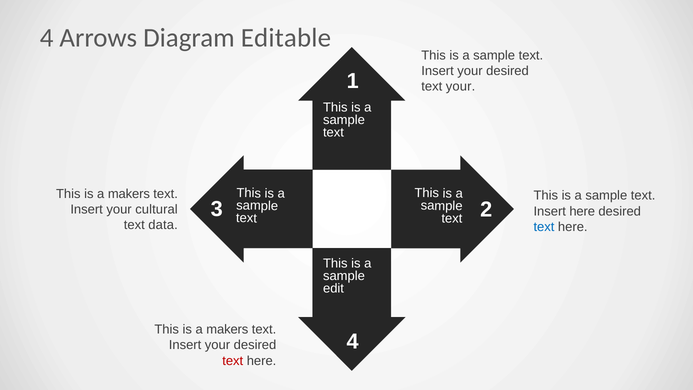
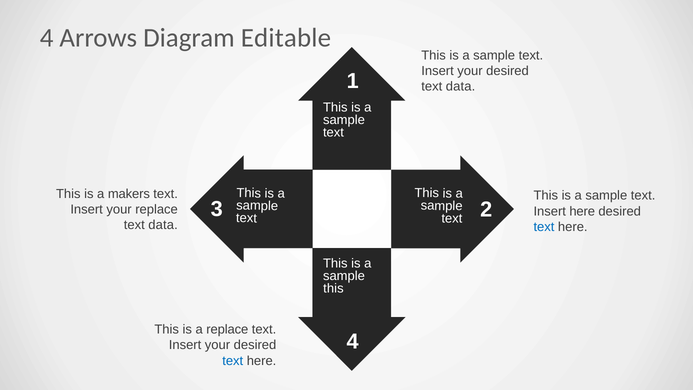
your: your -> data (461, 87)
your cultural: cultural -> replace (157, 209)
edit: edit -> this (333, 288)
makers: makers -> replace (227, 329)
text colour: red -> blue (233, 361)
